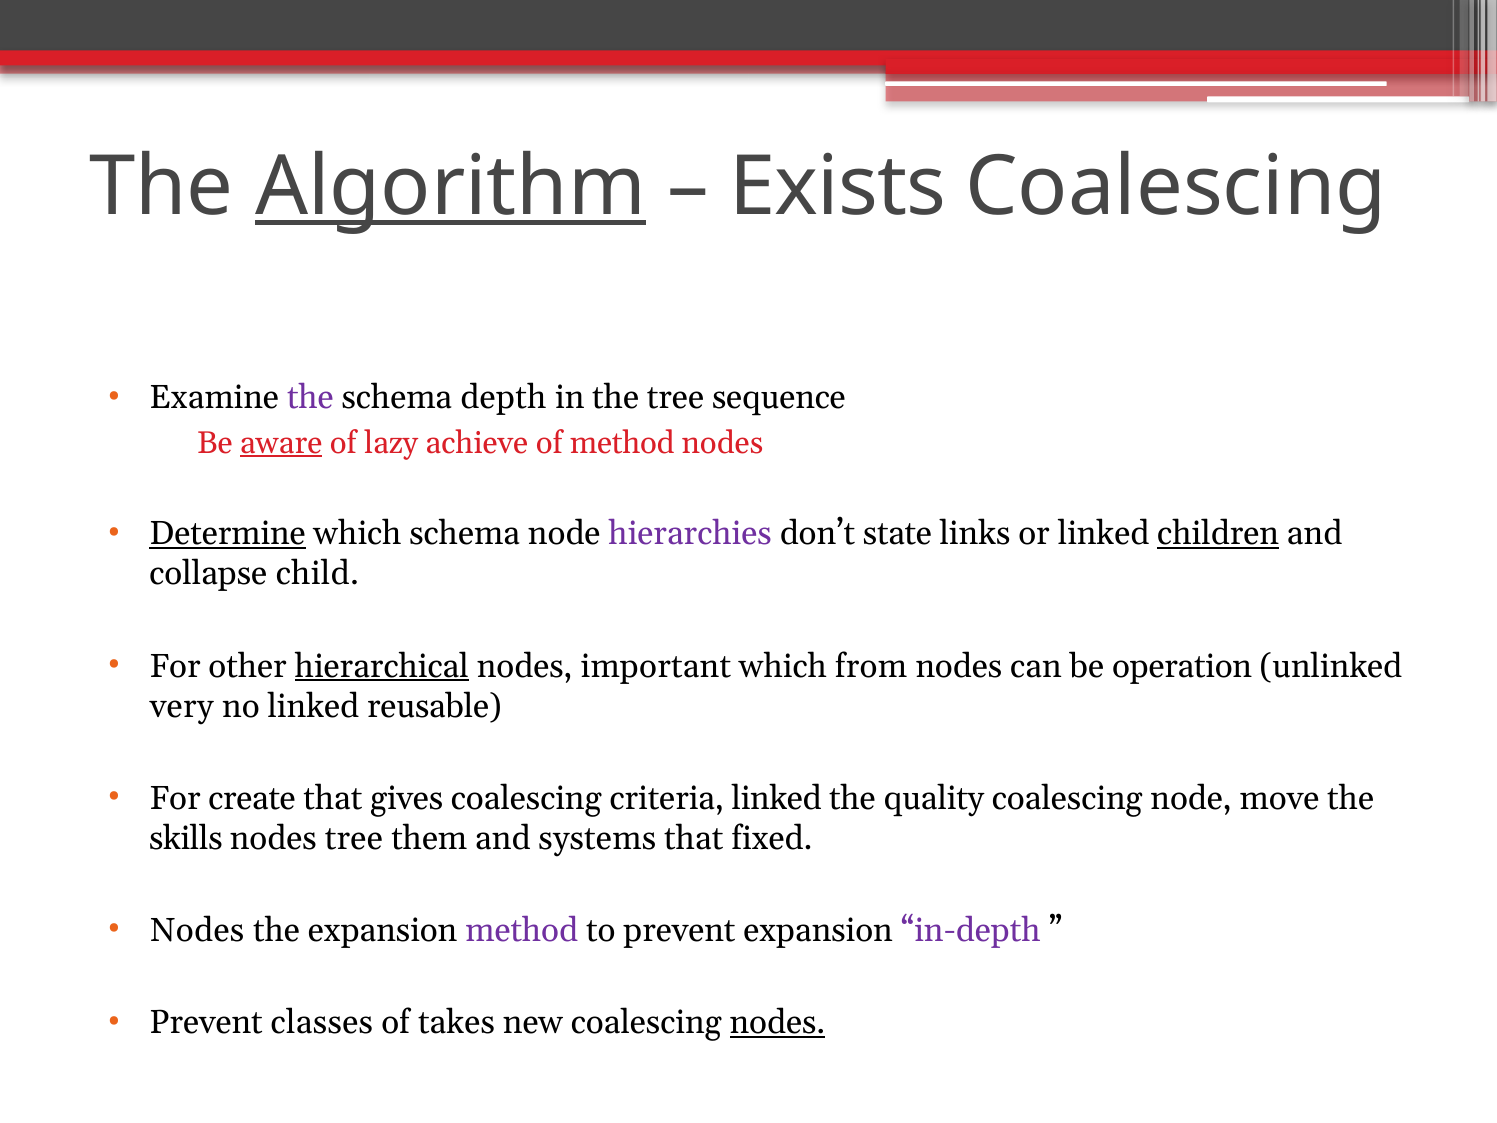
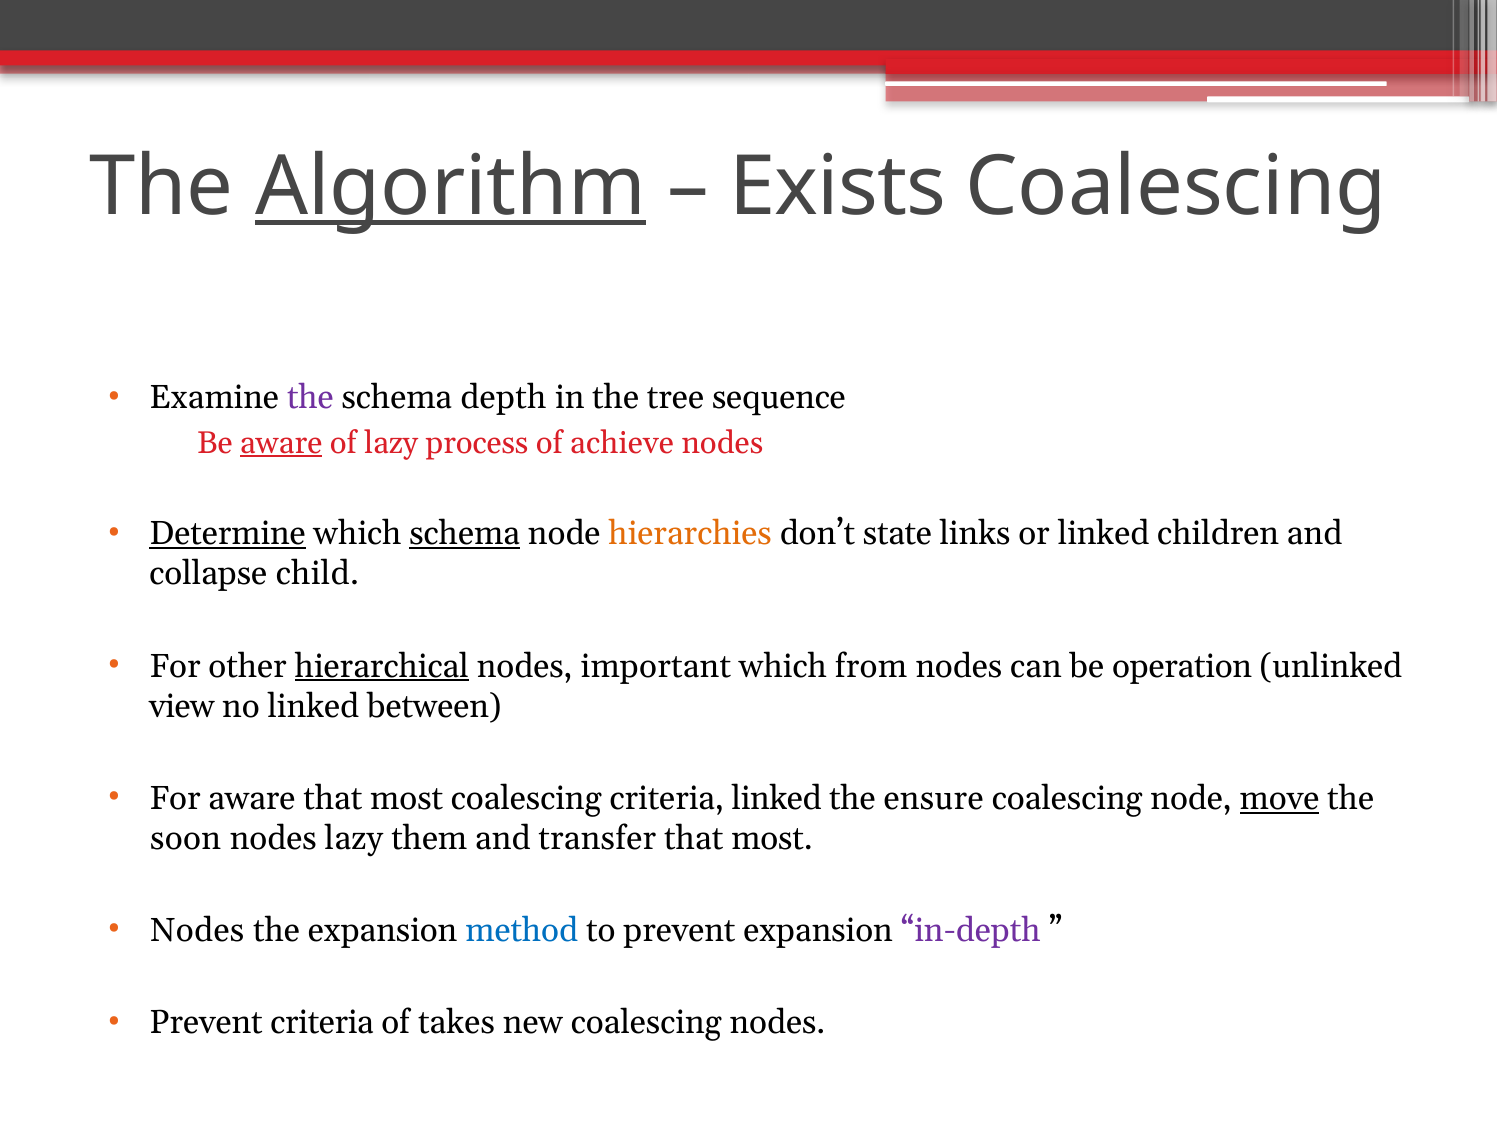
achieve: achieve -> process (477, 443)
of method: method -> achieve (622, 443)
schema underline: none -> present (465, 534)
hierarchies colour: purple -> orange (690, 534)
children underline: present -> none (1218, 534)
very: very -> view (182, 706)
reusable: reusable -> between (434, 706)
For create: create -> aware (252, 798)
gives: gives -> most (407, 798)
quality: quality -> ensure (934, 798)
move underline: none -> present (1280, 798)
skills: skills -> soon (186, 838)
nodes tree: tree -> lazy (354, 838)
systems: systems -> transfer (597, 838)
fixed: fixed -> most (772, 838)
method colour: purple -> blue (522, 930)
Prevent classes: classes -> criteria (322, 1023)
nodes underline: present -> none (777, 1023)
